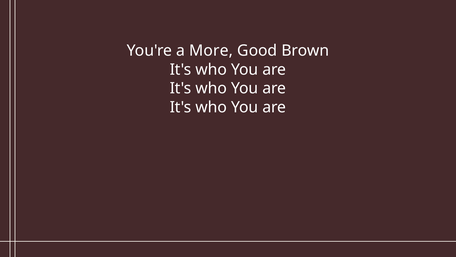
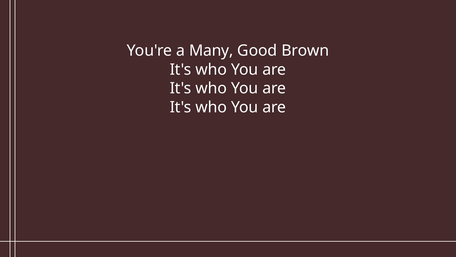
More: More -> Many (211, 51)
